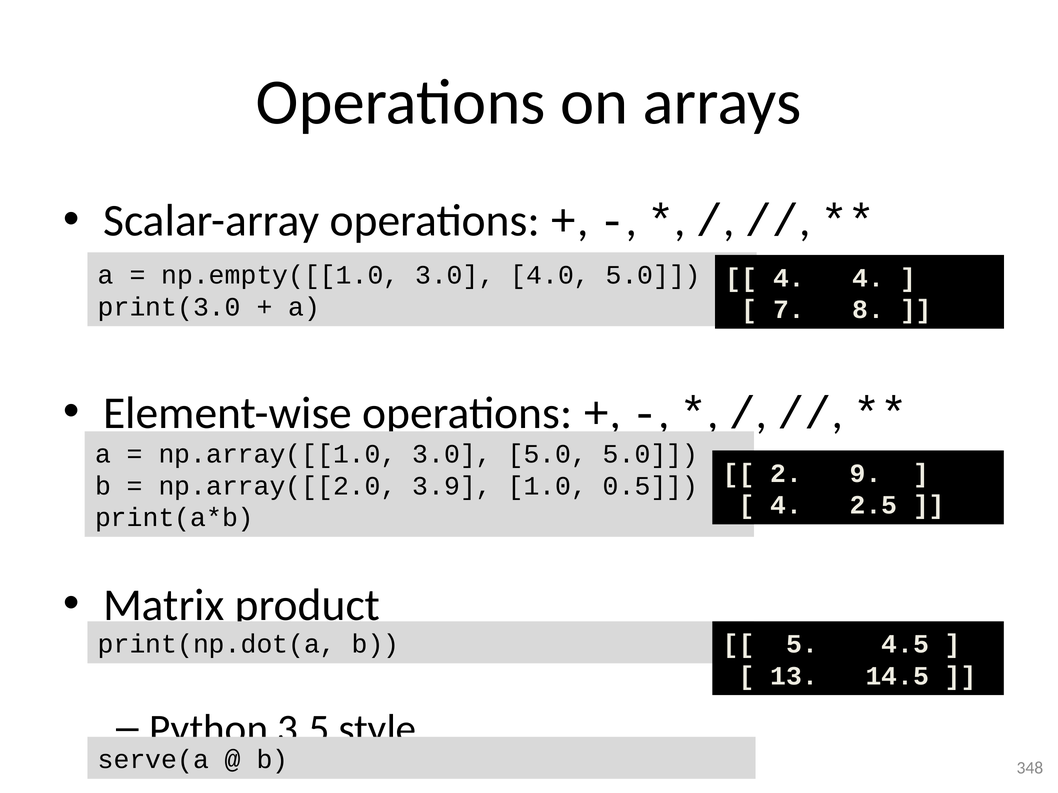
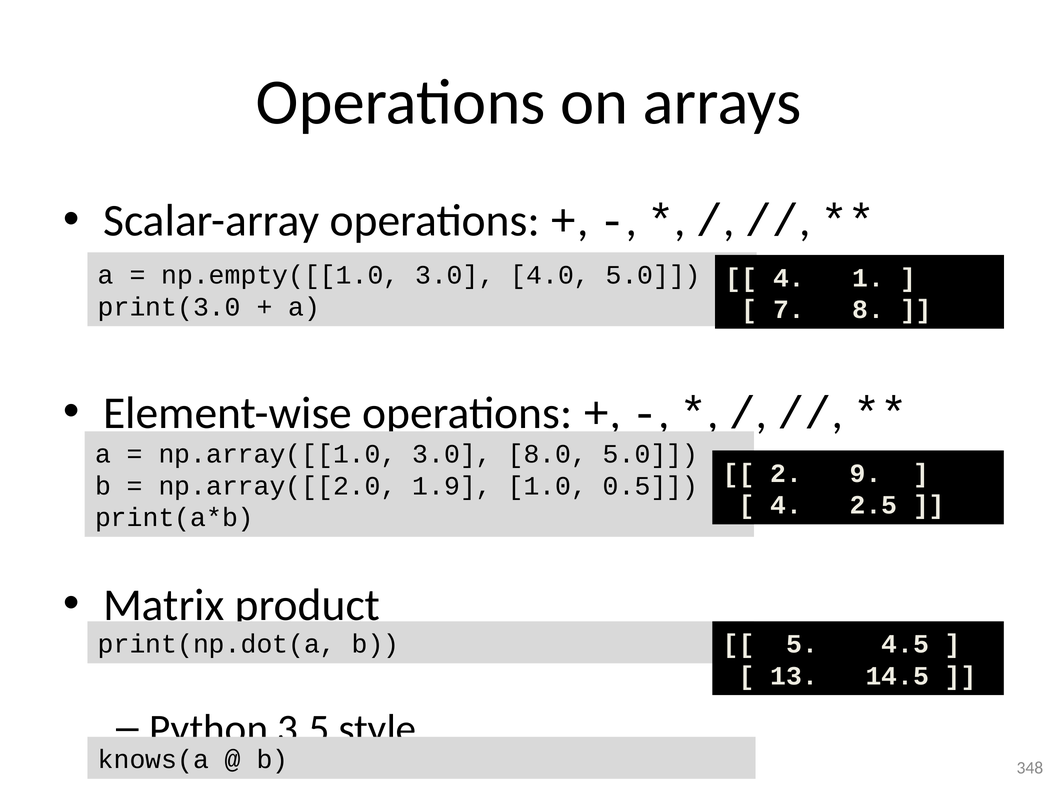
4 4: 4 -> 1 (868, 278)
3.0 5.0: 5.0 -> 8.0 (547, 454)
3.9: 3.9 -> 1.9 (452, 486)
serve(a: serve(a -> knows(a (153, 760)
